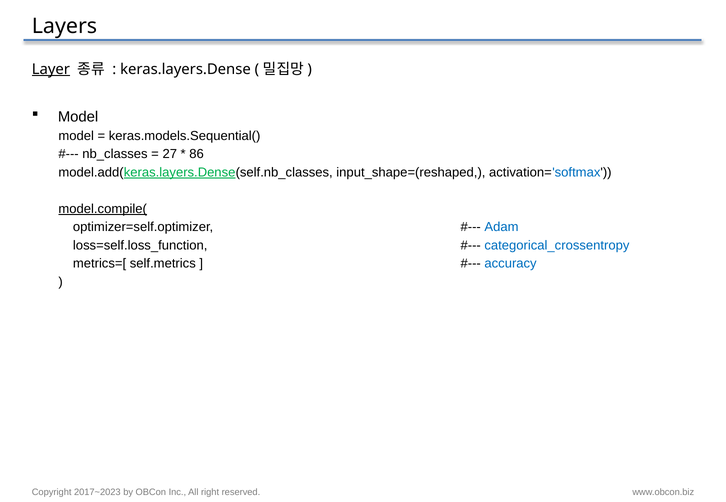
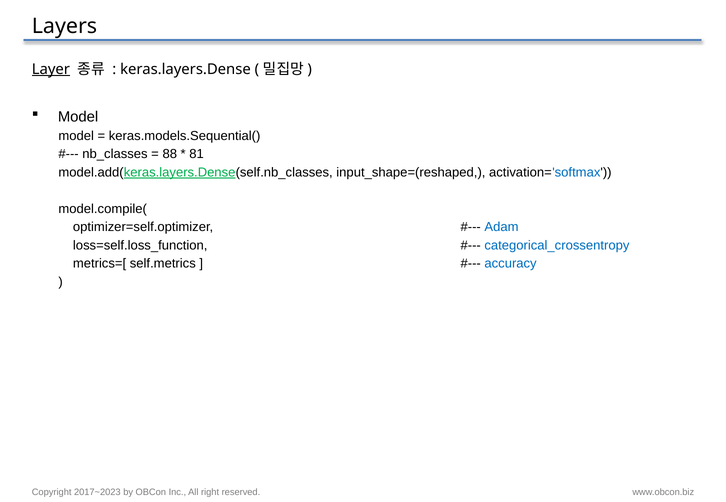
27: 27 -> 88 (170, 154)
86: 86 -> 81 (197, 154)
model.compile( underline: present -> none (103, 209)
